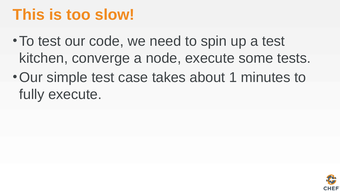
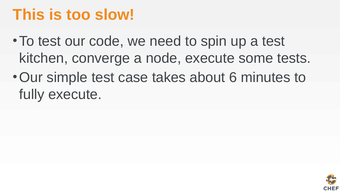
1: 1 -> 6 (233, 77)
